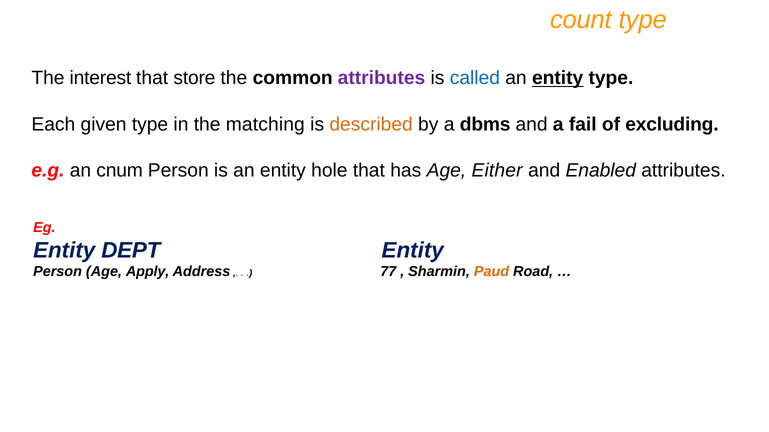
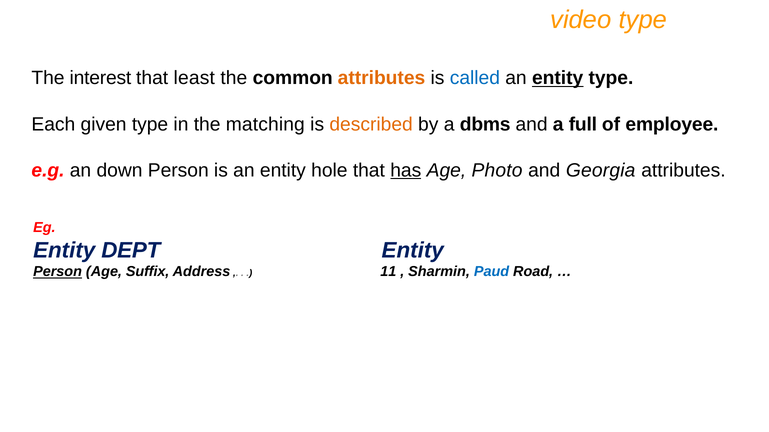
count: count -> video (581, 20)
store: store -> least (194, 78)
attributes colour: purple -> orange (381, 78)
fail: fail -> full (583, 124)
excluding: excluding -> employee (672, 124)
cnum: cnum -> down (120, 170)
has underline: none -> present (406, 170)
Either: Either -> Photo (497, 170)
Enabled: Enabled -> Georgia (601, 170)
Person underline: none -> present (58, 272)
Apply: Apply -> Suffix (148, 272)
77: 77 -> 11 (388, 272)
Paud colour: orange -> blue (492, 272)
